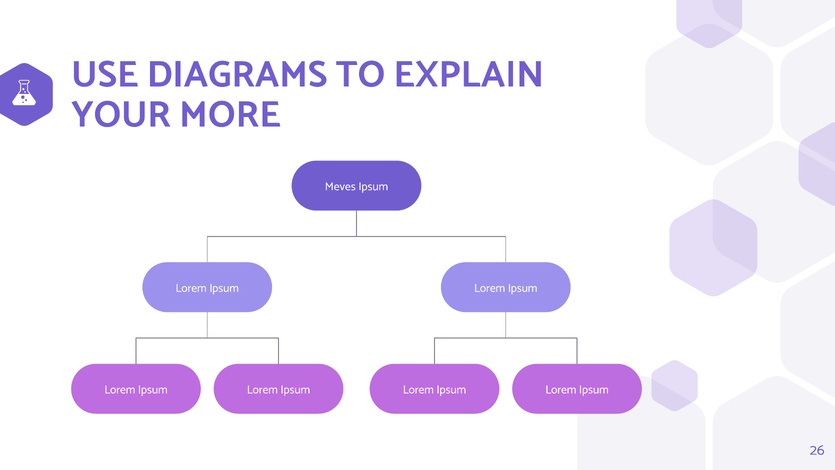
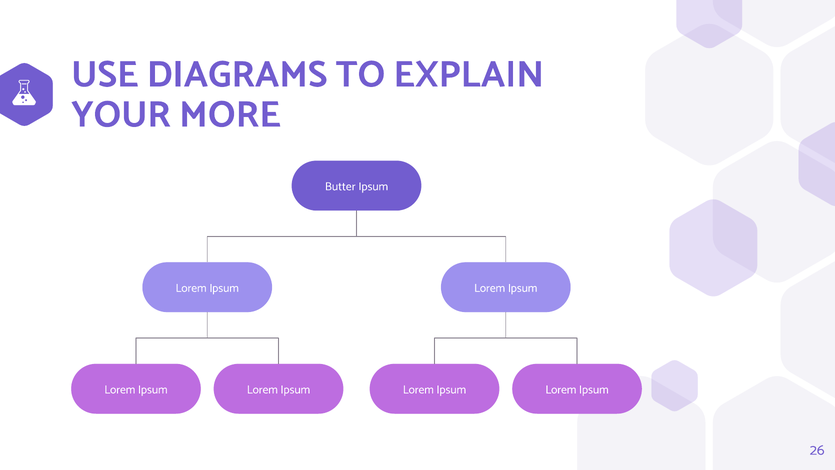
Meves: Meves -> Butter (340, 186)
